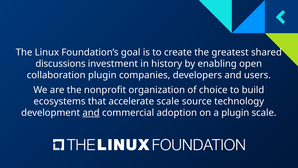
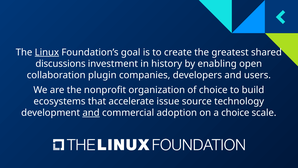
Linux underline: none -> present (47, 52)
accelerate scale: scale -> issue (168, 101)
a plugin: plugin -> choice (235, 113)
